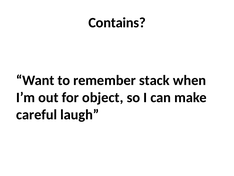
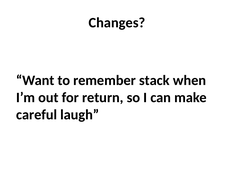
Contains: Contains -> Changes (117, 23)
object: object -> return (103, 97)
